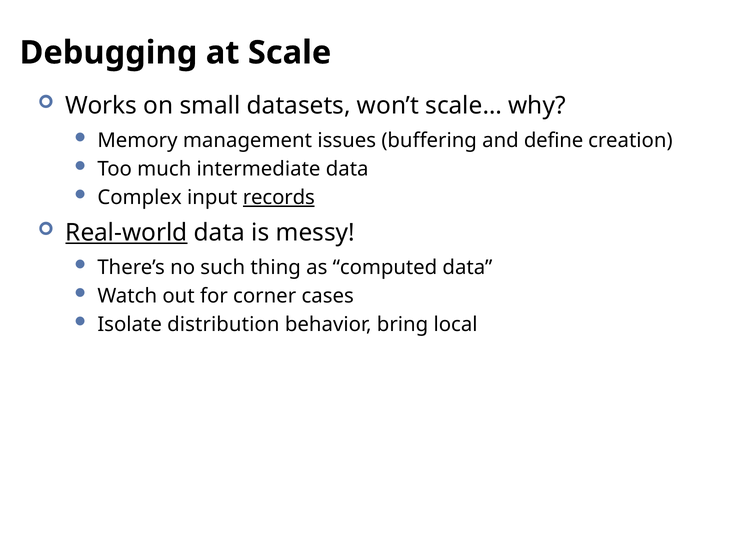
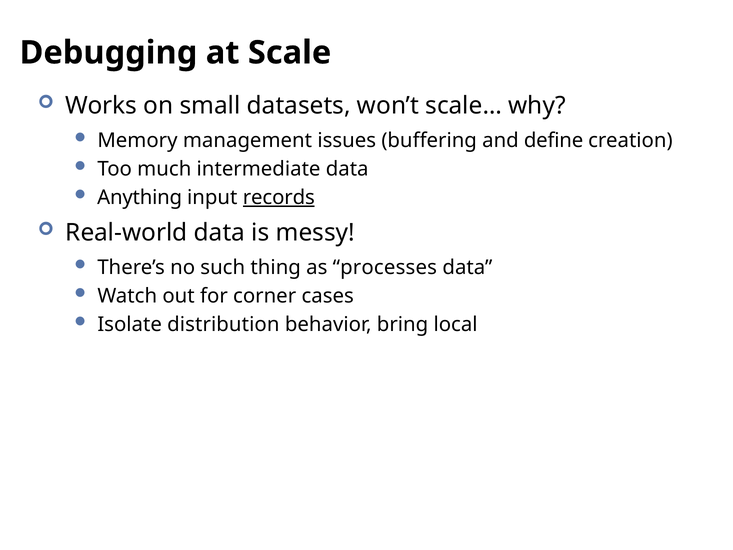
Complex: Complex -> Anything (140, 197)
Real-world underline: present -> none (126, 233)
computed: computed -> processes (385, 267)
